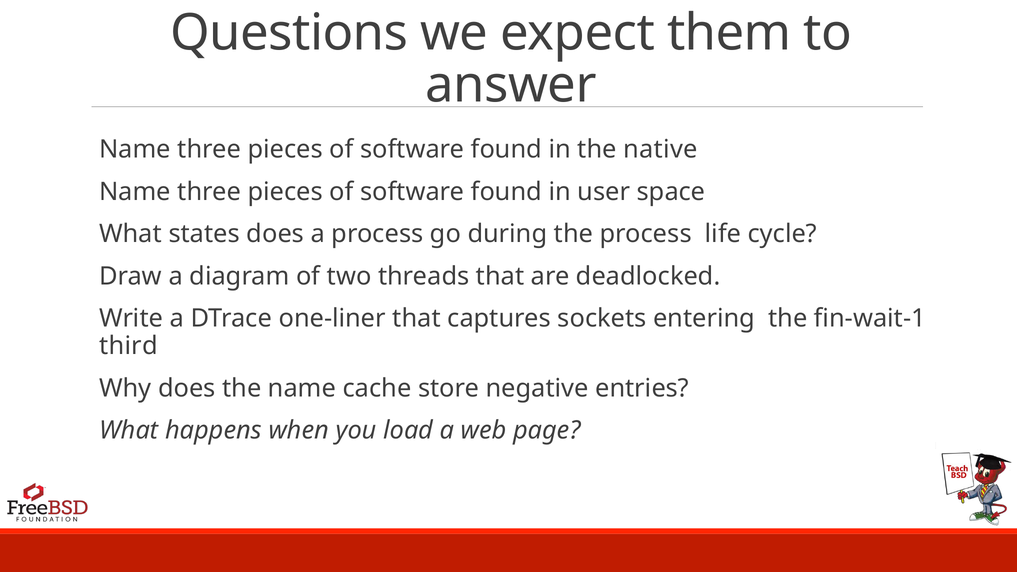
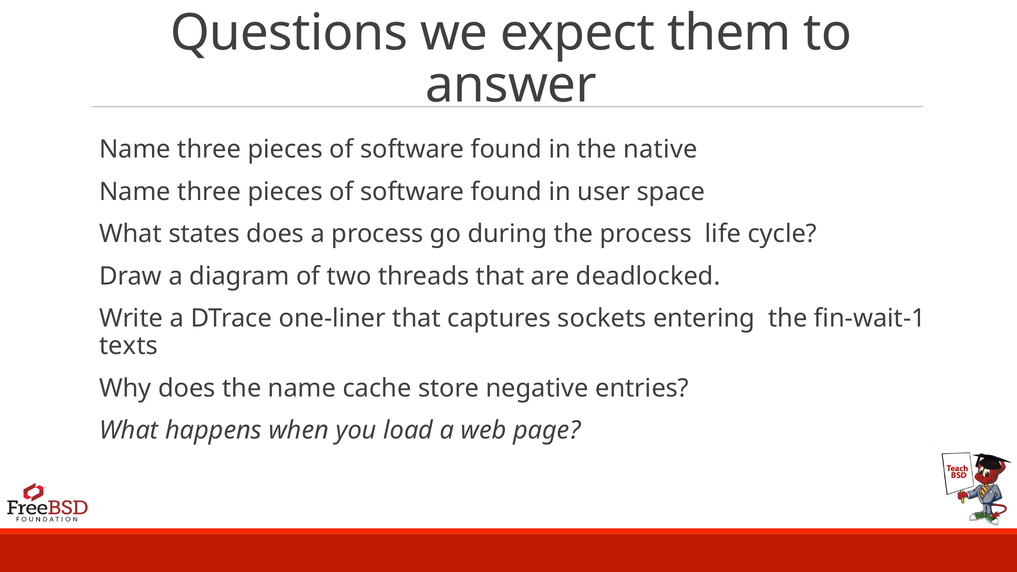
third: third -> texts (129, 346)
